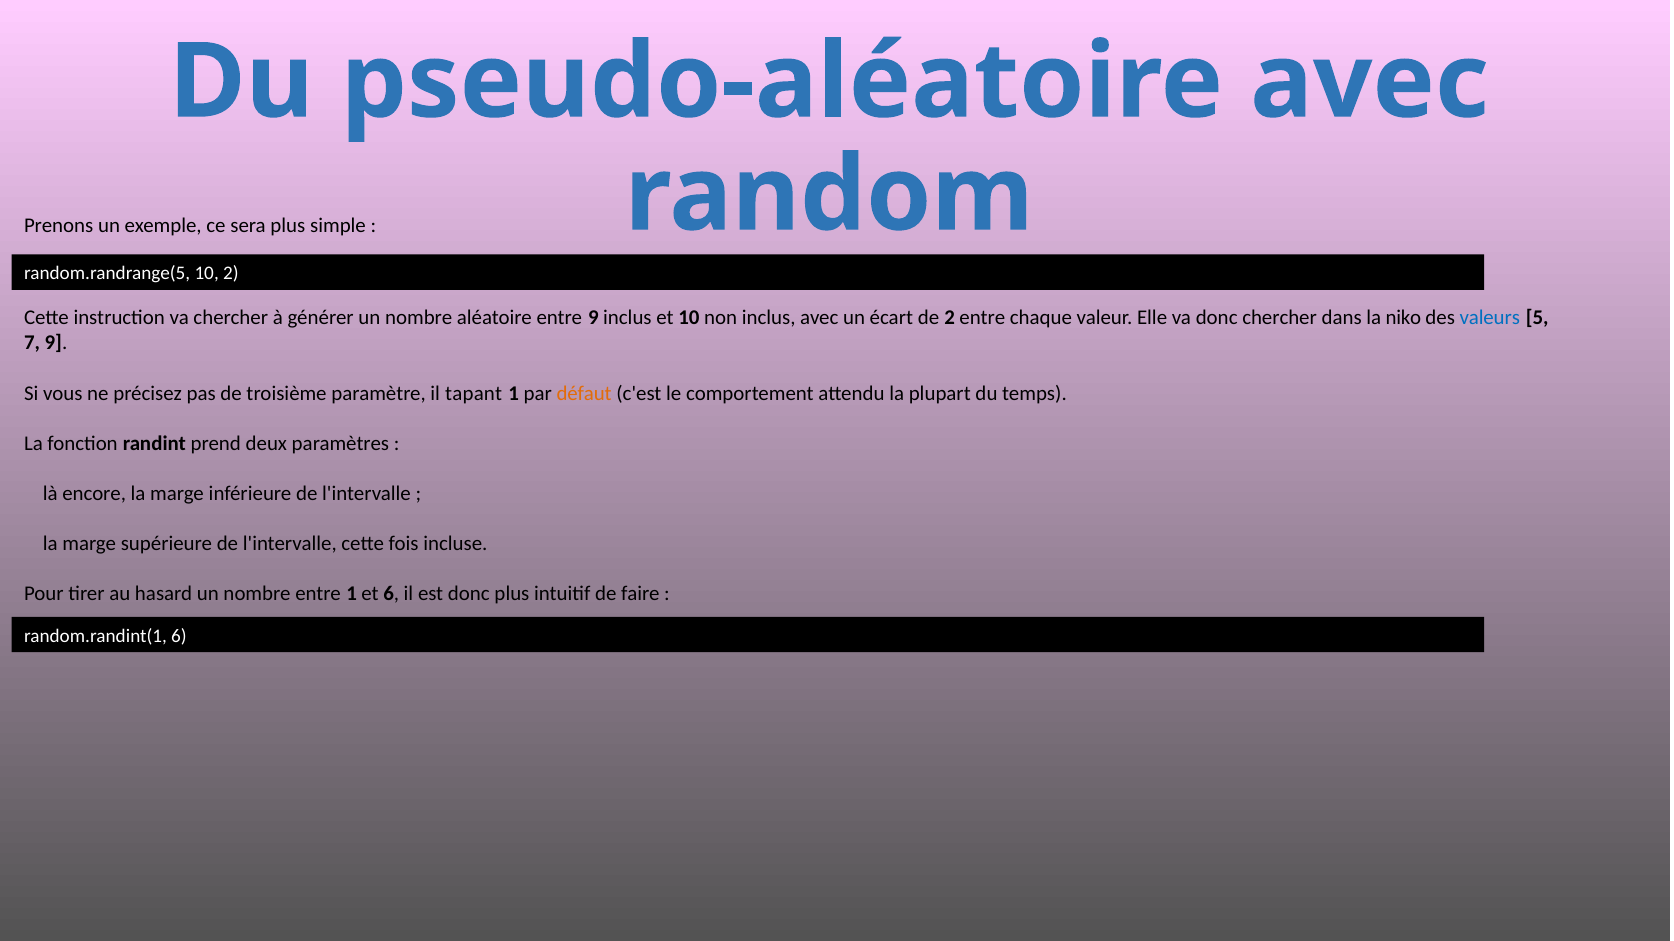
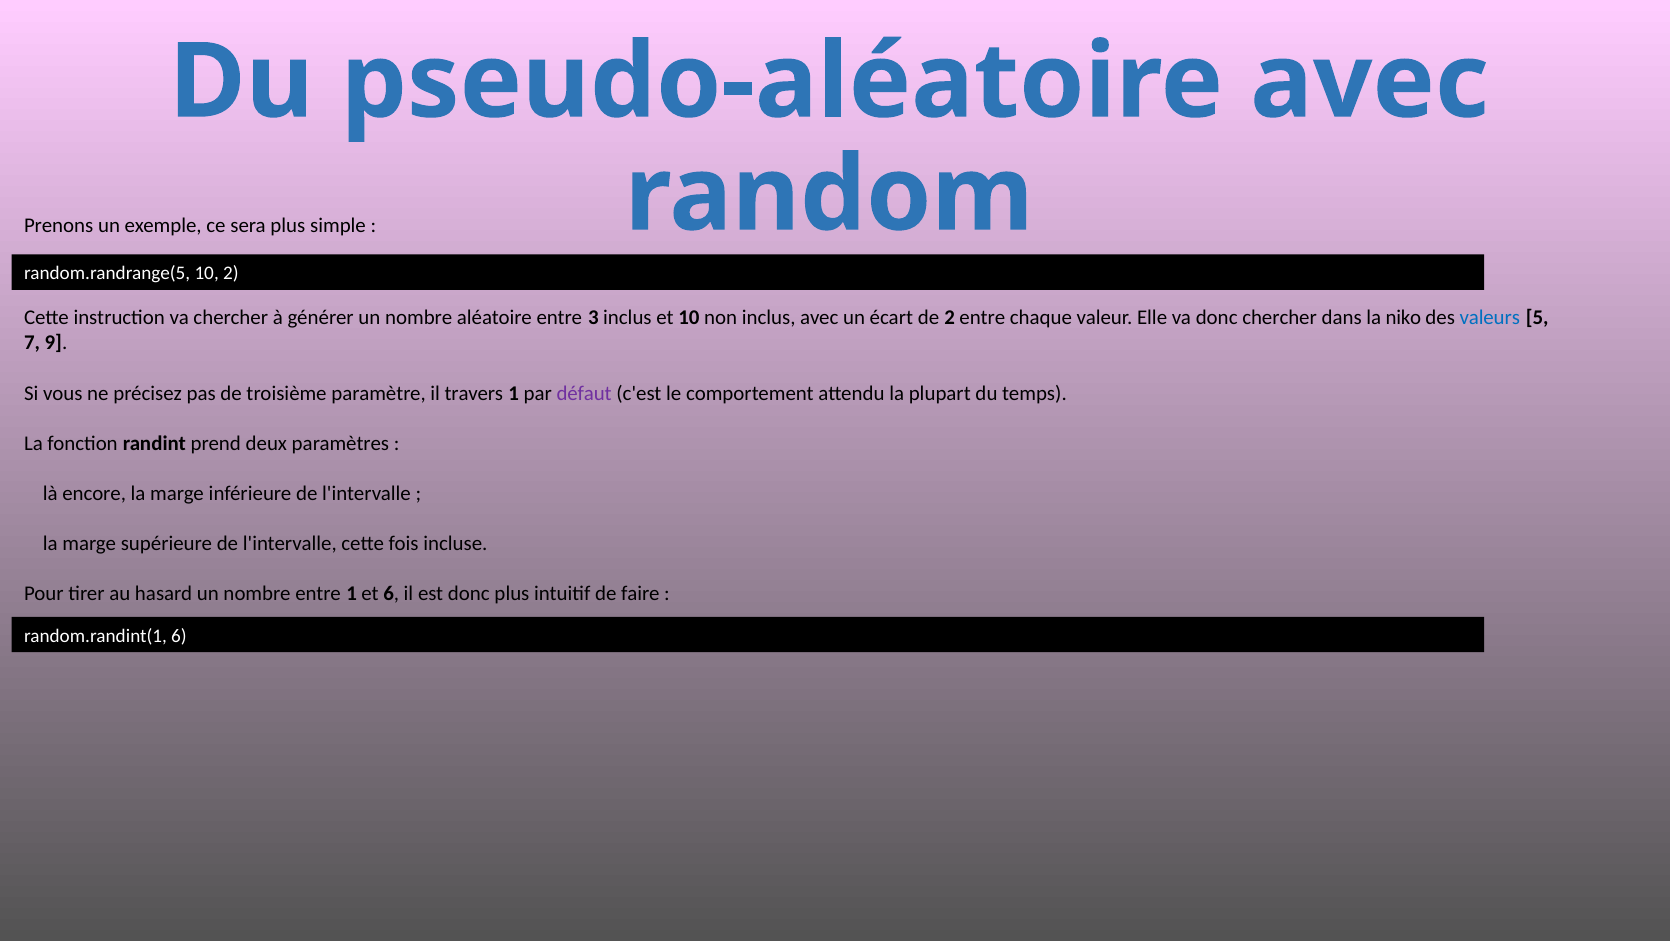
entre 9: 9 -> 3 (593, 318)
tapant: tapant -> travers (474, 393)
défaut colour: orange -> purple (584, 393)
